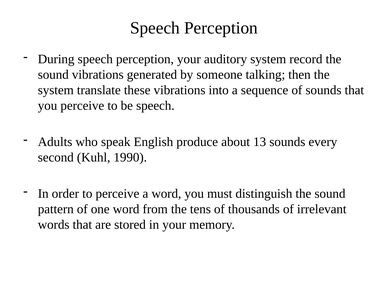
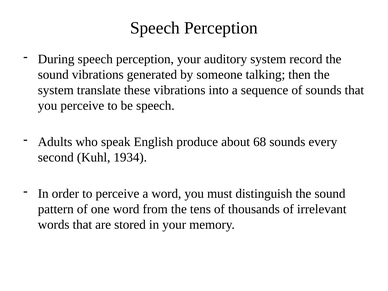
13: 13 -> 68 (260, 142)
1990: 1990 -> 1934 (130, 157)
